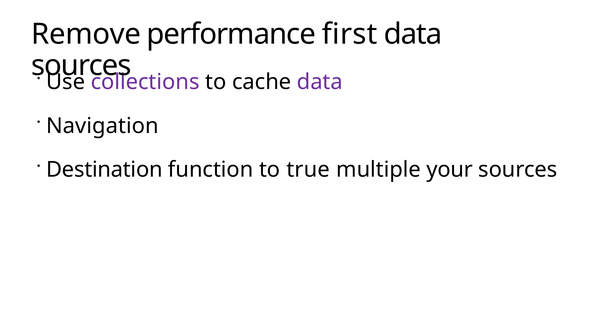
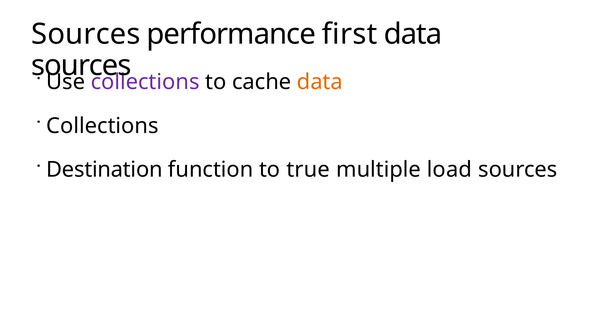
Remove: Remove -> Sources (86, 34)
data colour: purple -> orange (320, 82)
Navigation: Navigation -> Collections (102, 126)
your: your -> load (449, 170)
